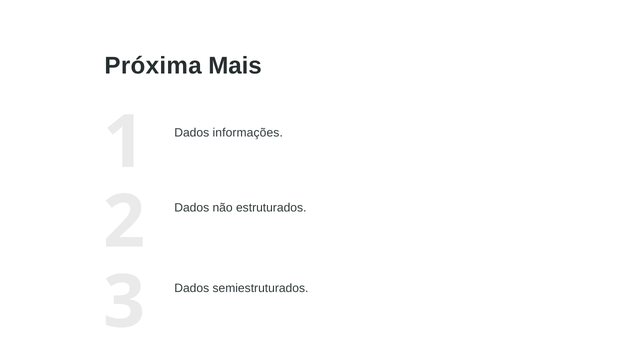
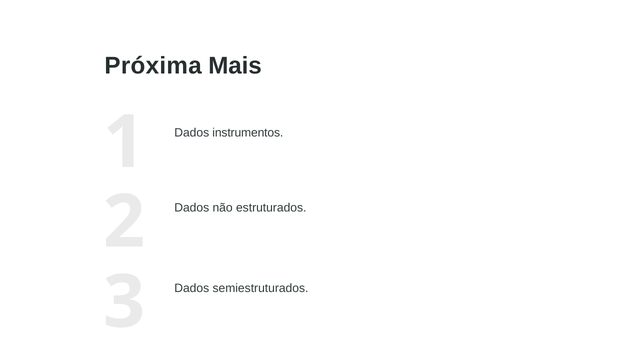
informações: informações -> instrumentos (248, 133)
